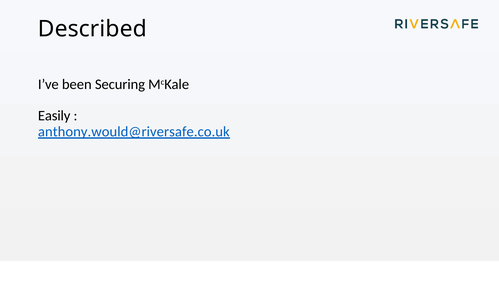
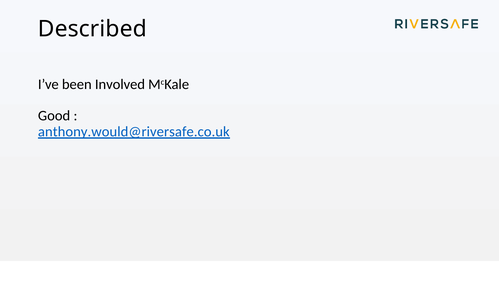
Securing: Securing -> Involved (120, 84)
Easily: Easily -> Good (54, 116)
